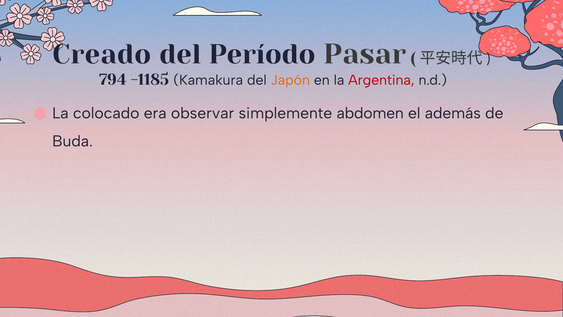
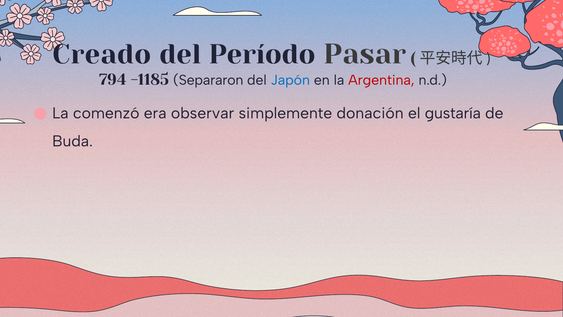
Kamakura: Kamakura -> Separaron (208, 80)
Japón colour: orange -> blue (290, 80)
colocado: colocado -> comenzó (106, 113)
abdomen: abdomen -> donación (370, 113)
además: además -> gustaría (453, 113)
